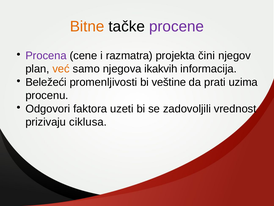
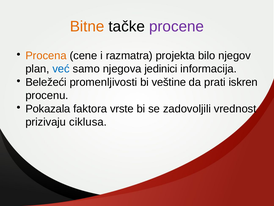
Procena colour: purple -> orange (46, 55)
čini: čini -> bilo (207, 55)
već colour: orange -> blue (61, 69)
ikakvih: ikakvih -> jedinici (161, 69)
uzima: uzima -> iskren (243, 82)
Odgovori: Odgovori -> Pokazala (48, 109)
uzeti: uzeti -> vrste (122, 109)
